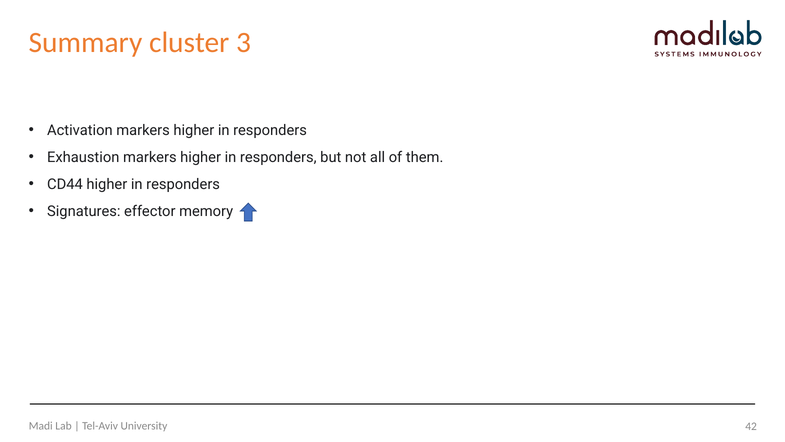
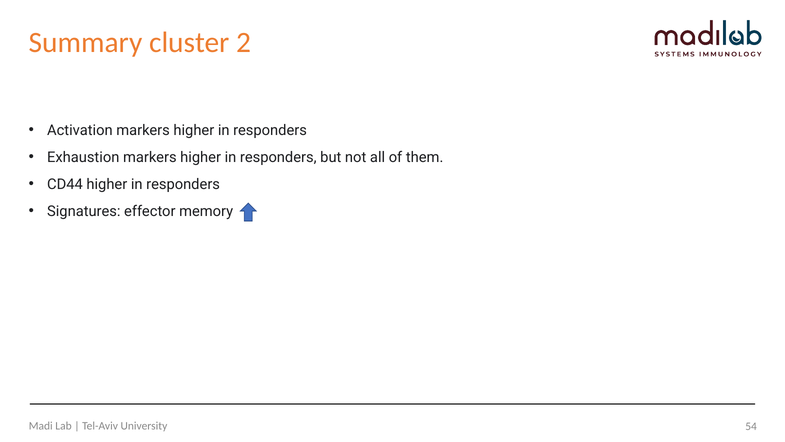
3: 3 -> 2 (244, 42)
42: 42 -> 54 (751, 426)
